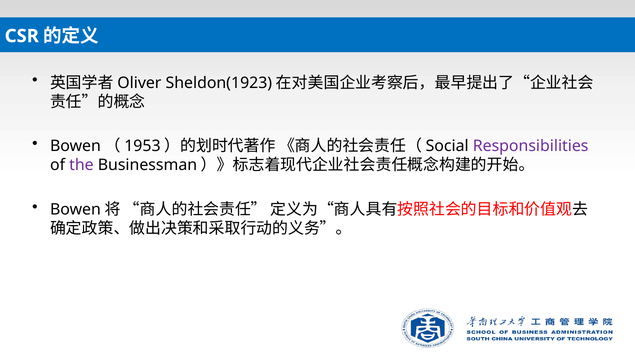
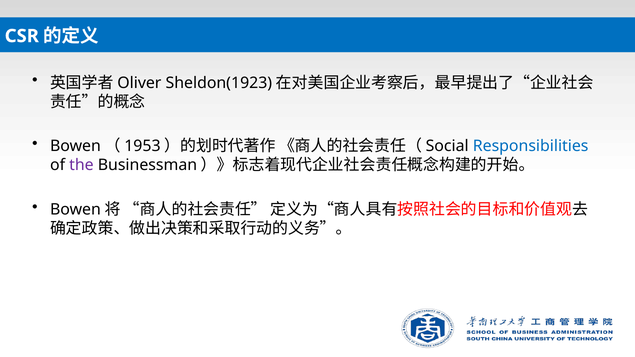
Responsibilities colour: purple -> blue (531, 146)
